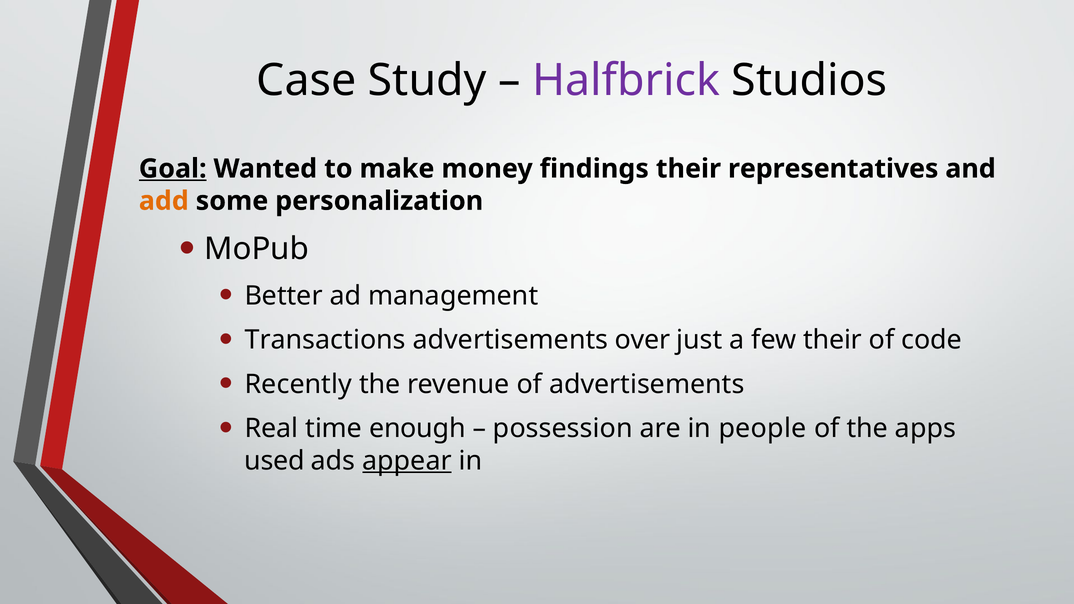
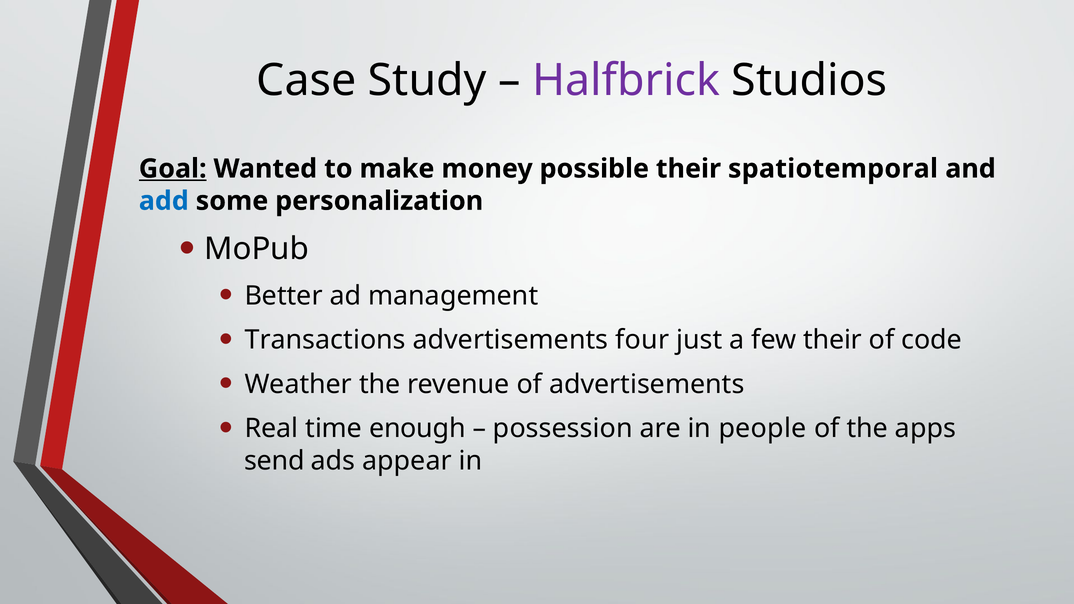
findings: findings -> possible (594, 169)
representatives: representatives -> spatiotemporal (833, 169)
add colour: orange -> blue (164, 201)
over: over -> four (642, 340)
Recently: Recently -> Weather (298, 384)
used: used -> send (274, 461)
appear underline: present -> none (407, 461)
